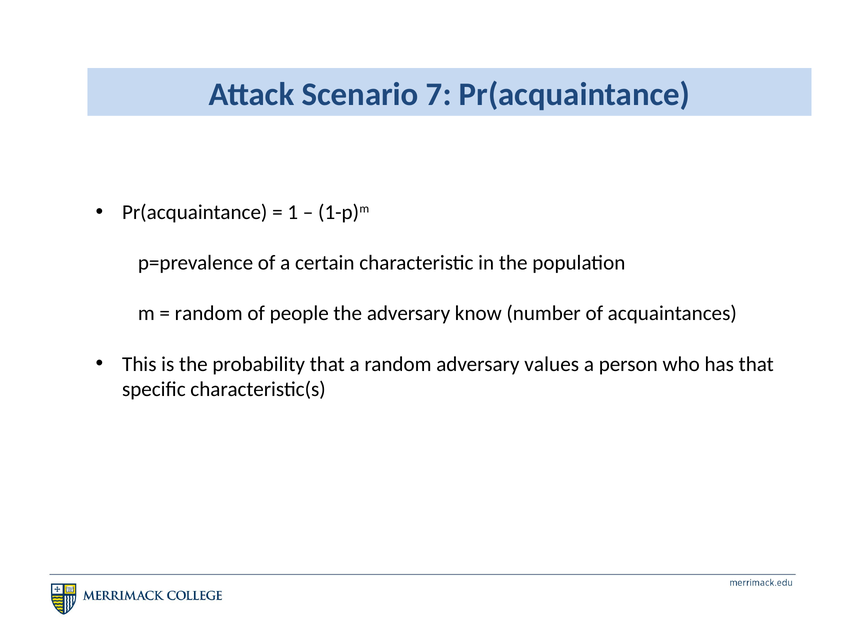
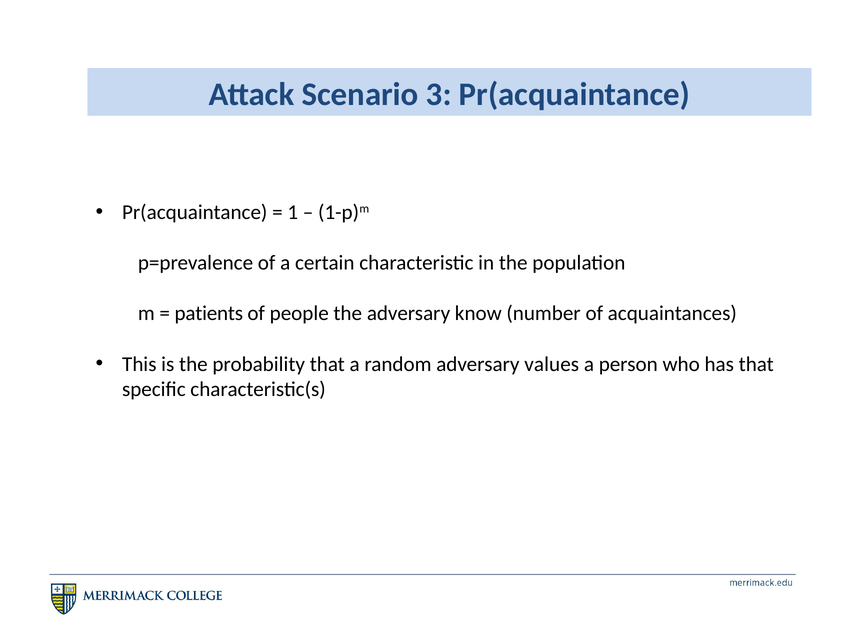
7: 7 -> 3 (439, 94)
random: random -> patients (209, 313)
